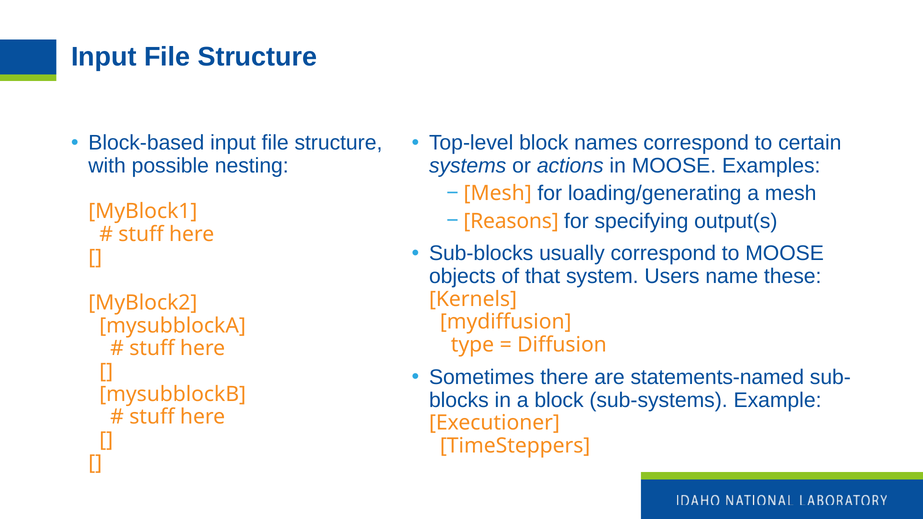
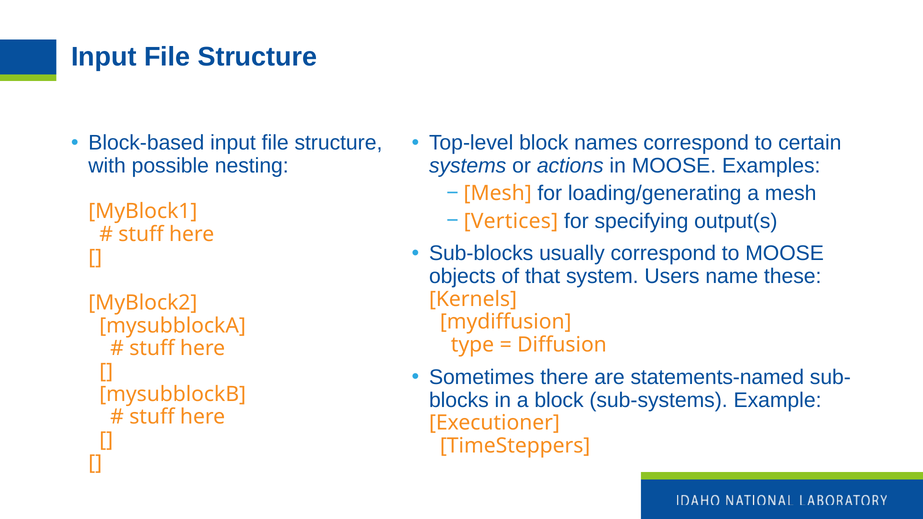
Reasons: Reasons -> Vertices (511, 221)
